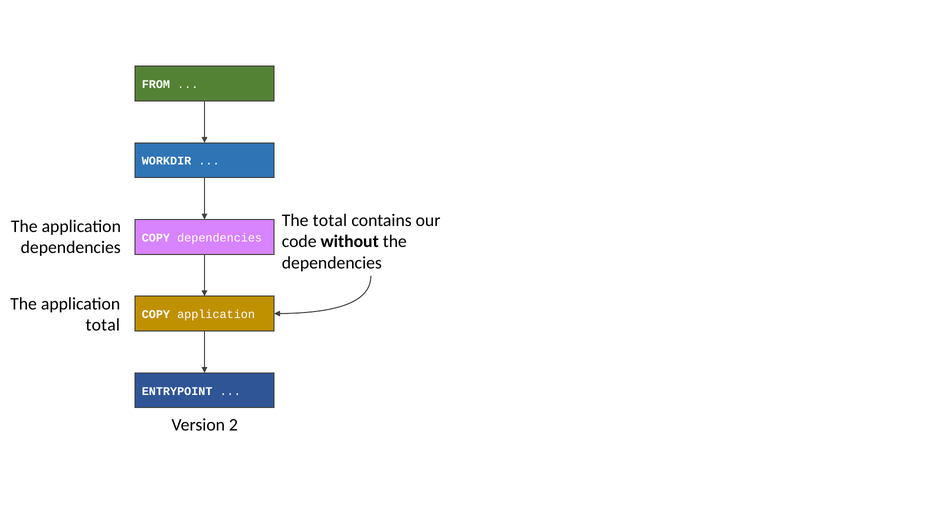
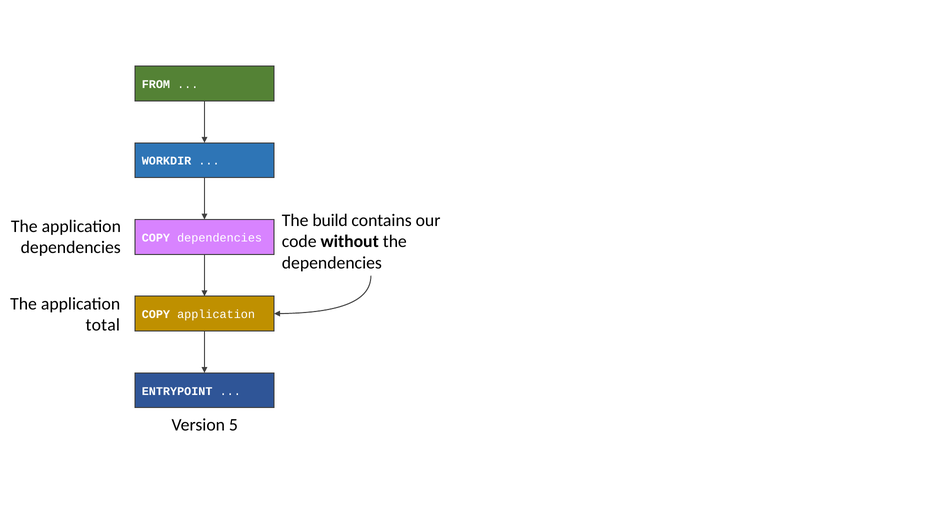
The total: total -> build (330, 220)
2: 2 -> 5 (233, 425)
